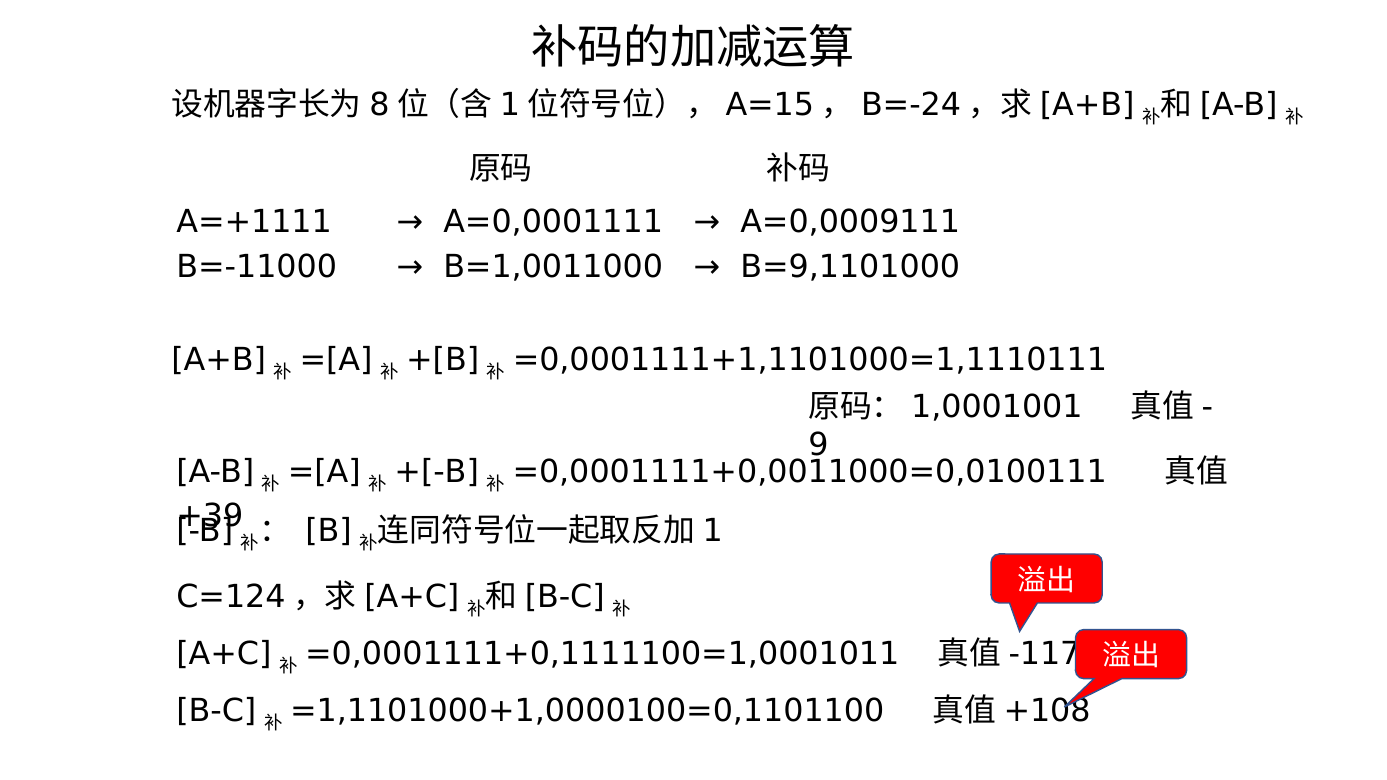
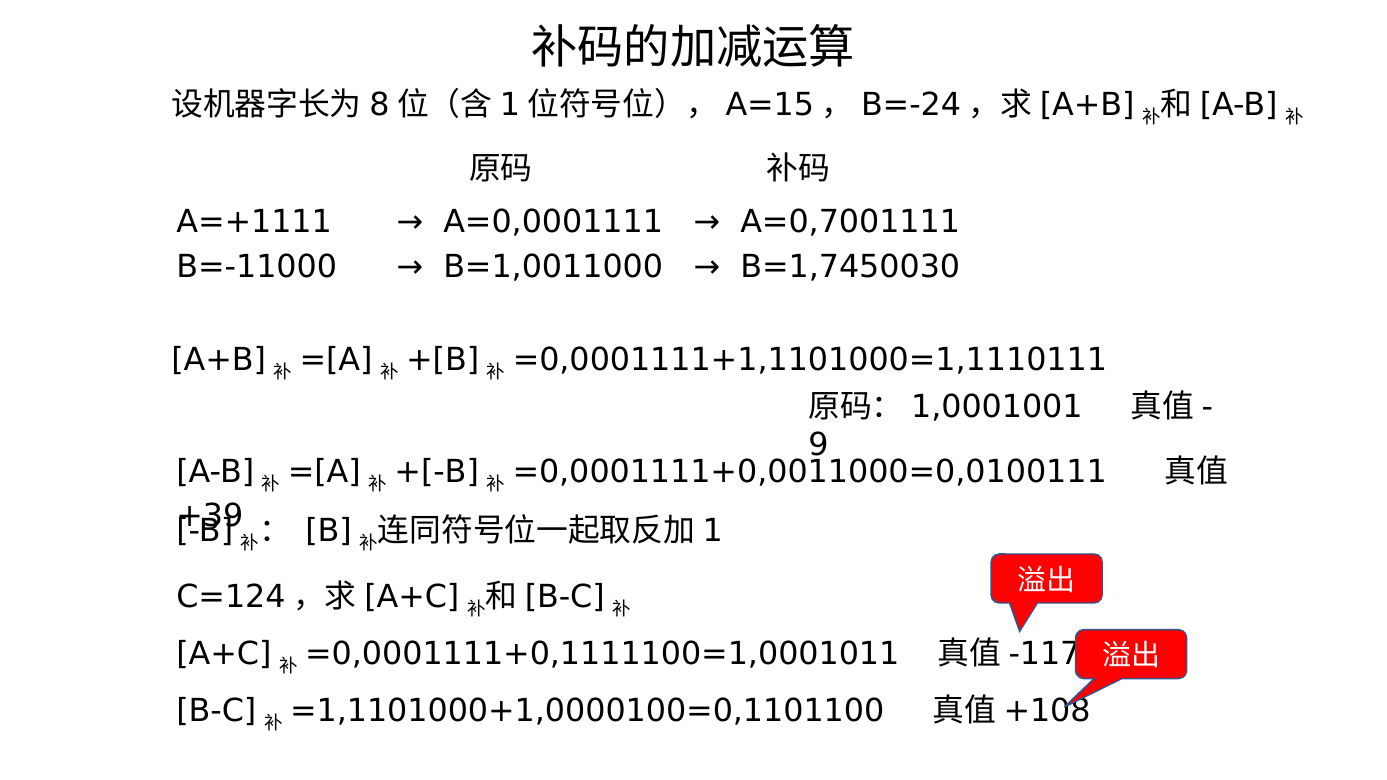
A=0,0009111: A=0,0009111 -> A=0,7001111 (850, 222)
B=9,1101000: B=9,1101000 -> B=1,7450030 (850, 267)
